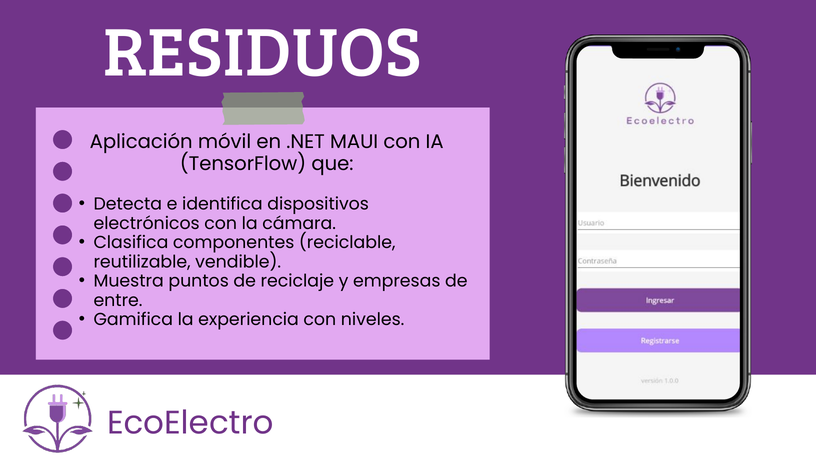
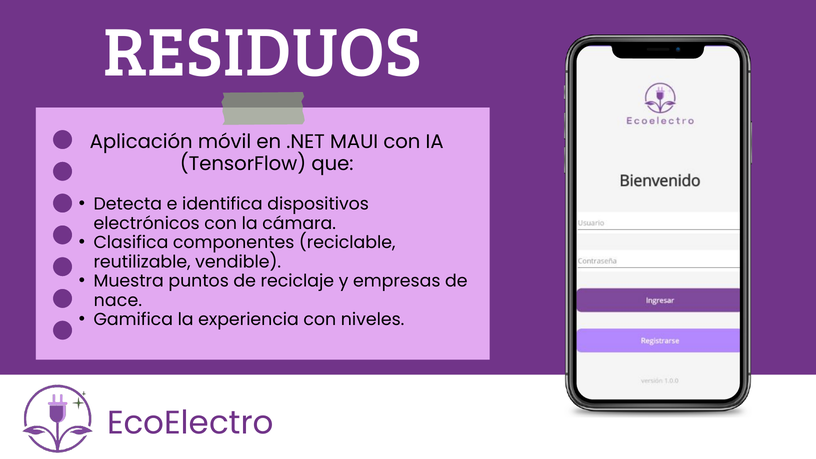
entre: entre -> nace (118, 300)
